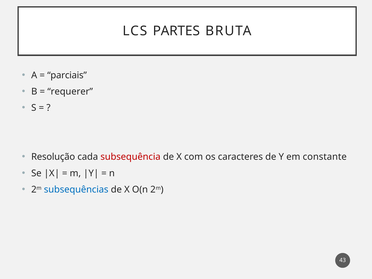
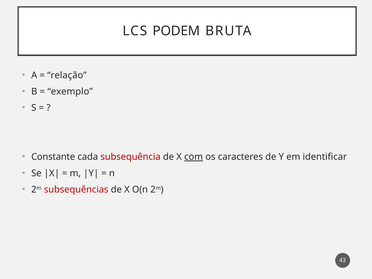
PARTES: PARTES -> PODEM (176, 31)
parciais: parciais -> relação (67, 75)
requerer: requerer -> exemplo (70, 92)
Resolução: Resolução -> Constante (53, 157)
com underline: none -> present (194, 157)
constante: constante -> identificar (325, 157)
subsequências colour: blue -> red (76, 190)
